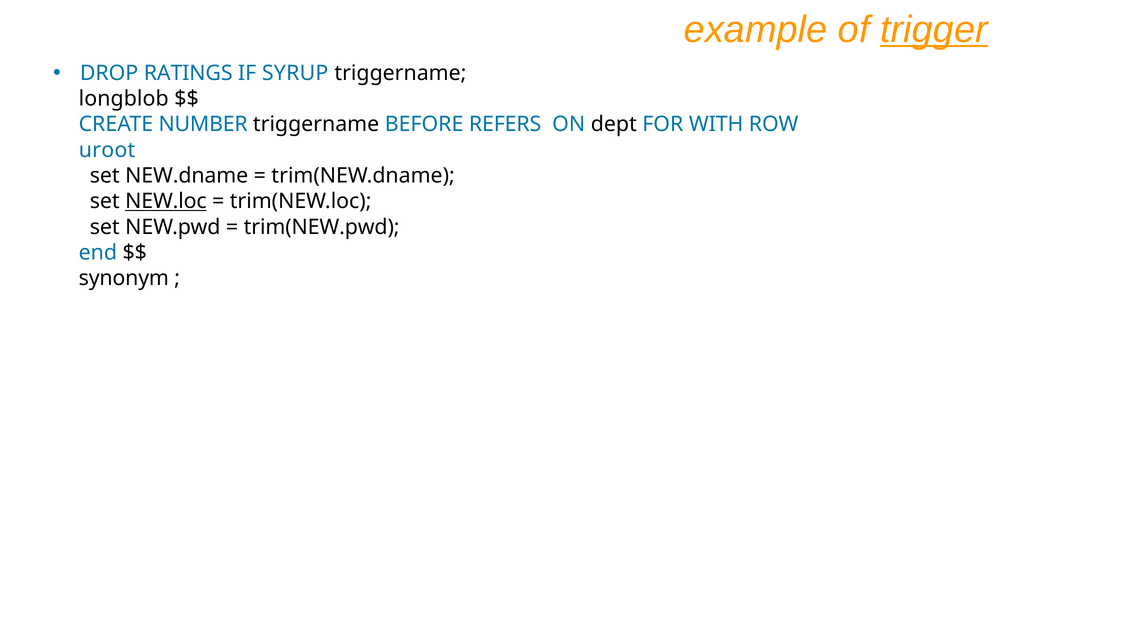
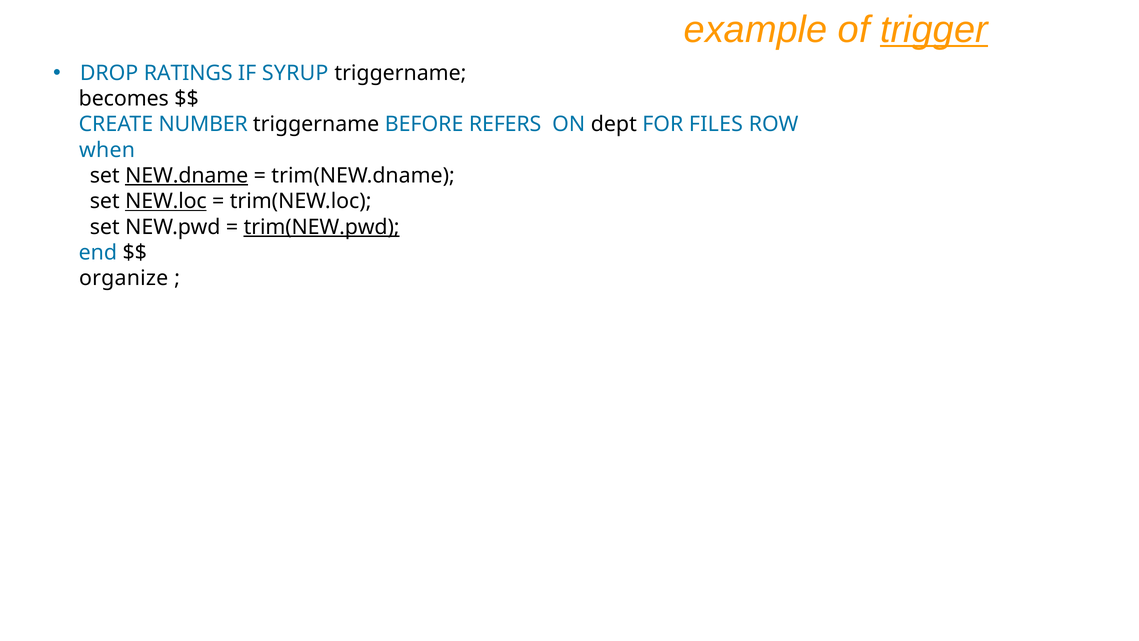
longblob: longblob -> becomes (124, 99)
WITH: WITH -> FILES (716, 124)
uroot: uroot -> when (107, 150)
NEW.dname underline: none -> present (187, 176)
trim(NEW.pwd underline: none -> present (322, 227)
synonym: synonym -> organize (124, 278)
